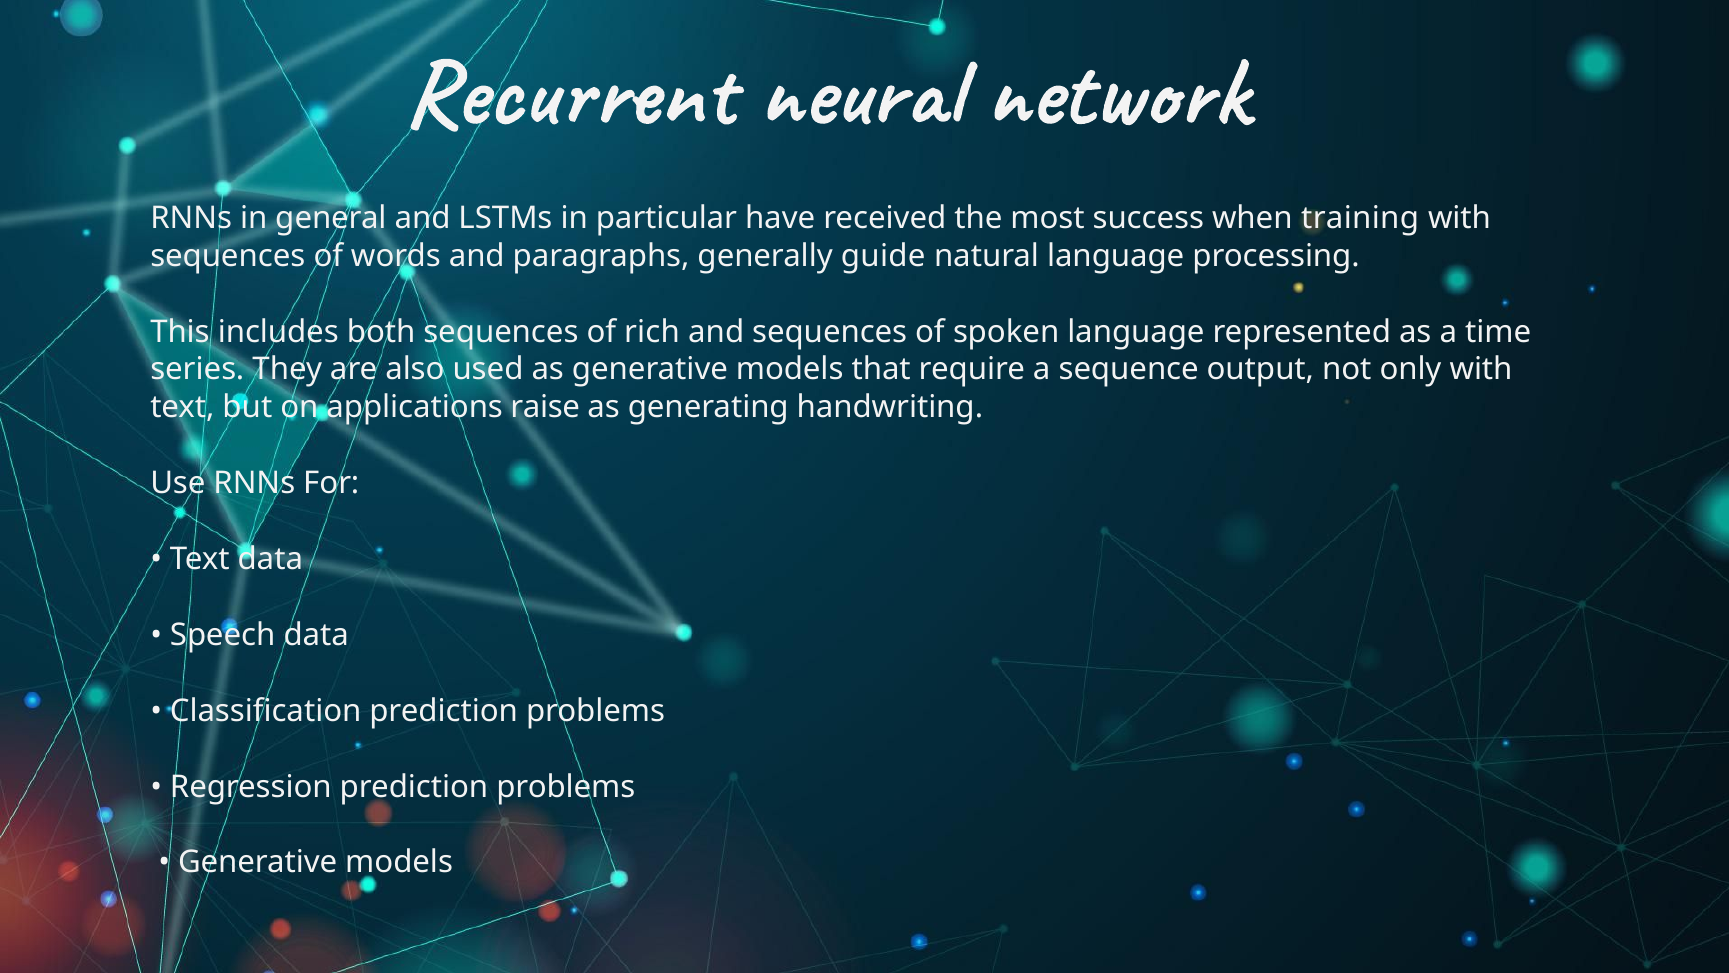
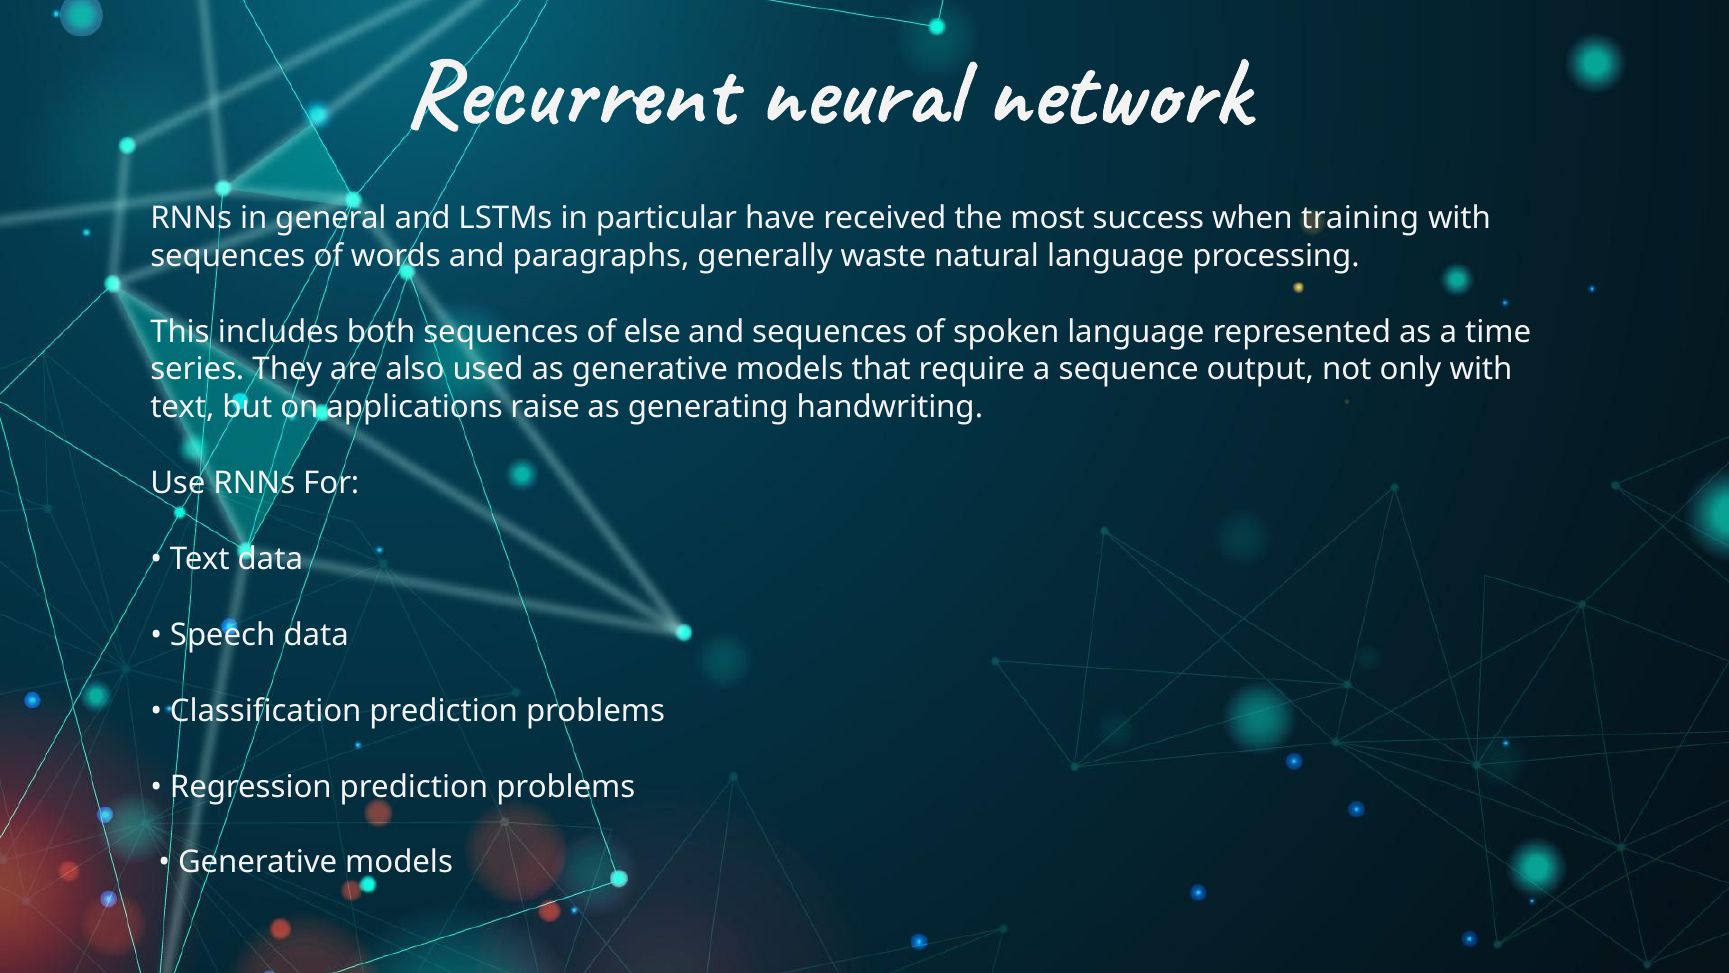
guide: guide -> waste (883, 256)
rich: rich -> else (652, 332)
